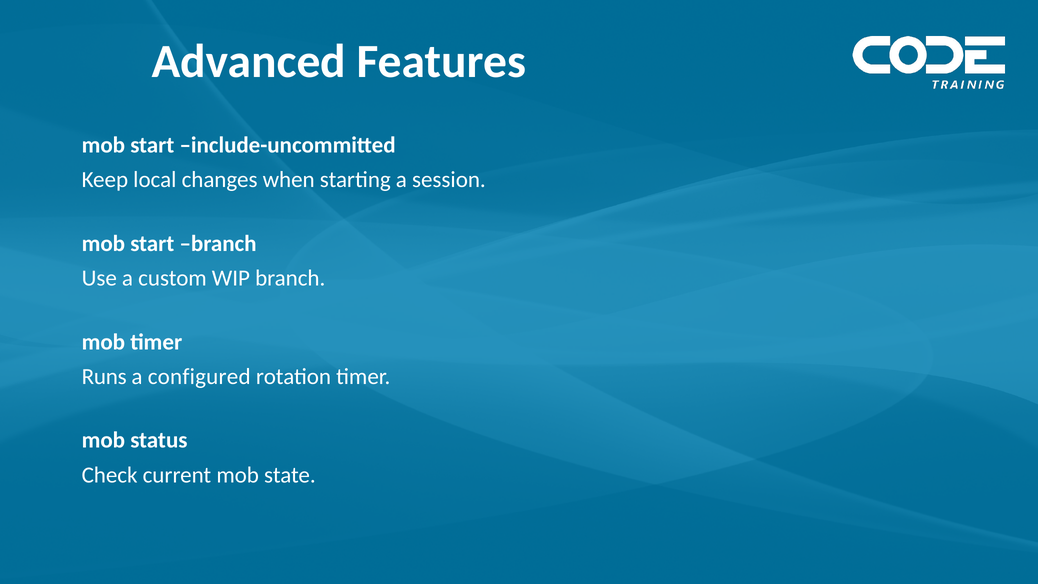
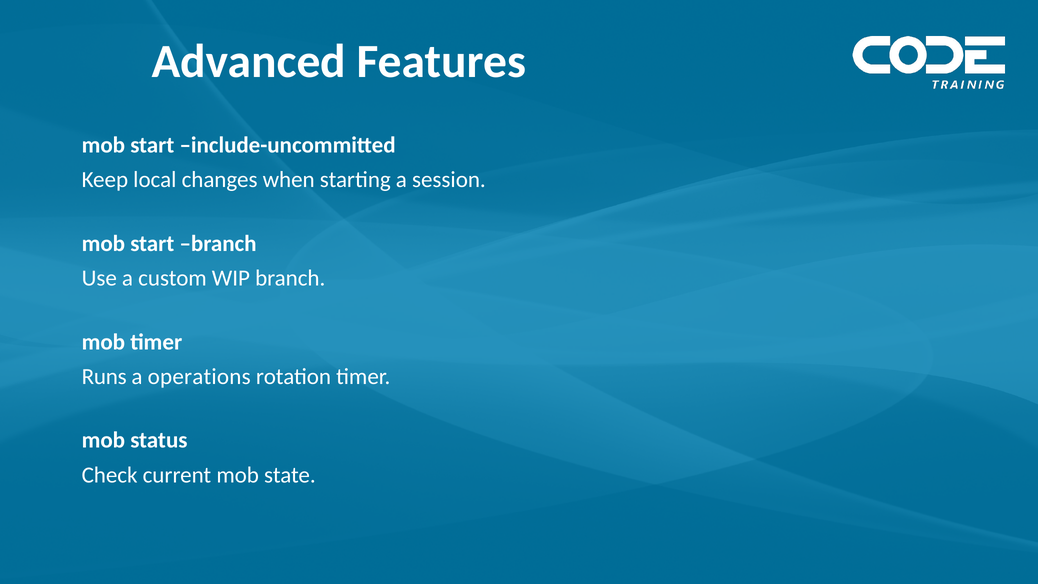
configured: configured -> operations (199, 376)
